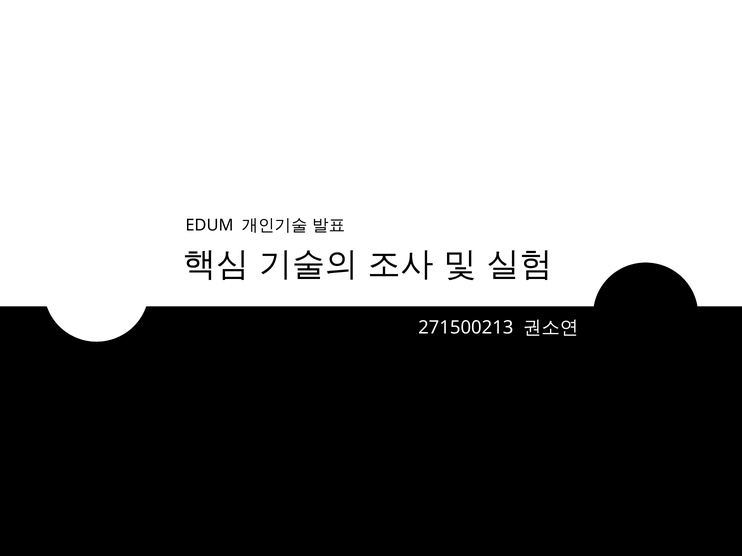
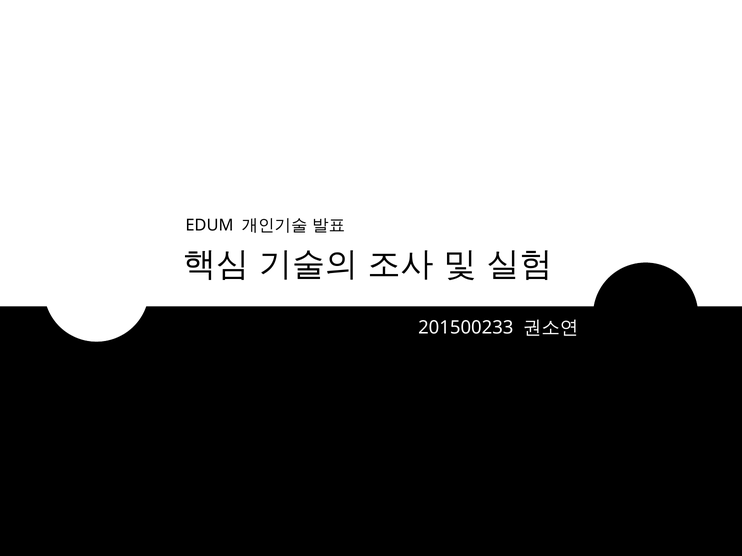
271500213: 271500213 -> 201500233 (466, 328)
